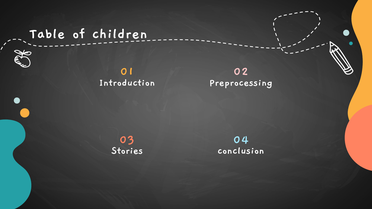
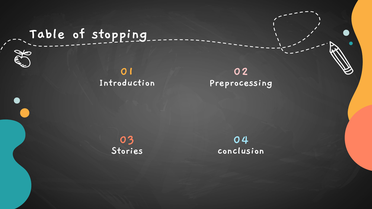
children: children -> stopping (120, 33)
